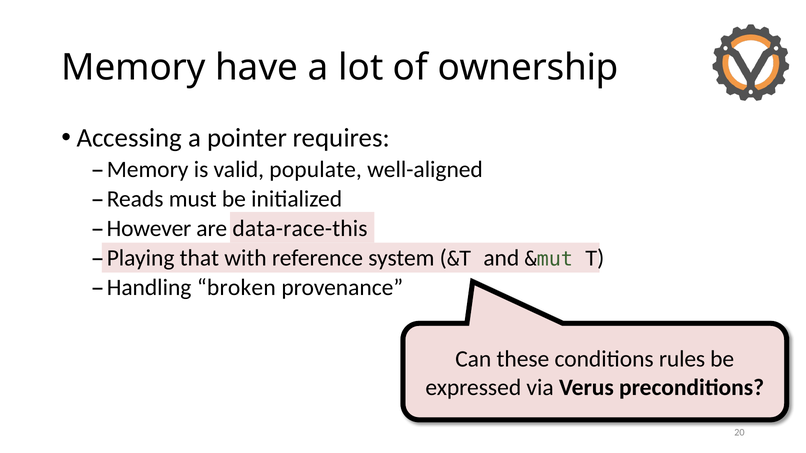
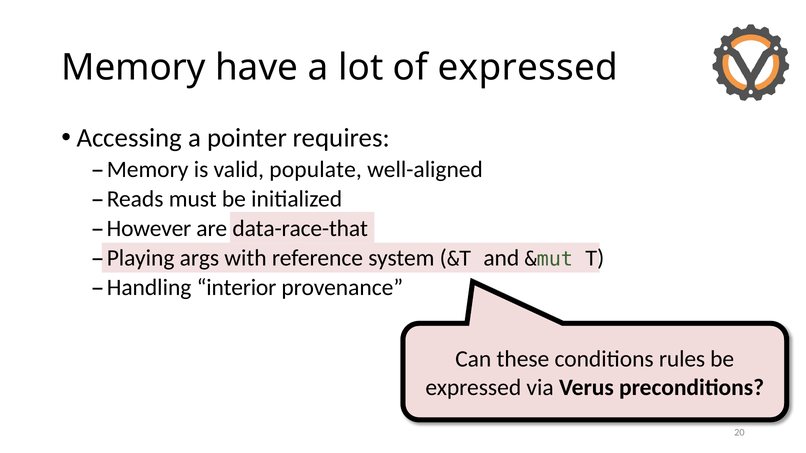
of ownership: ownership -> expressed (528, 68)
data-race-this: data-race-this -> data-race-that (300, 229)
that: that -> args (199, 258)
broken: broken -> interior (237, 288)
